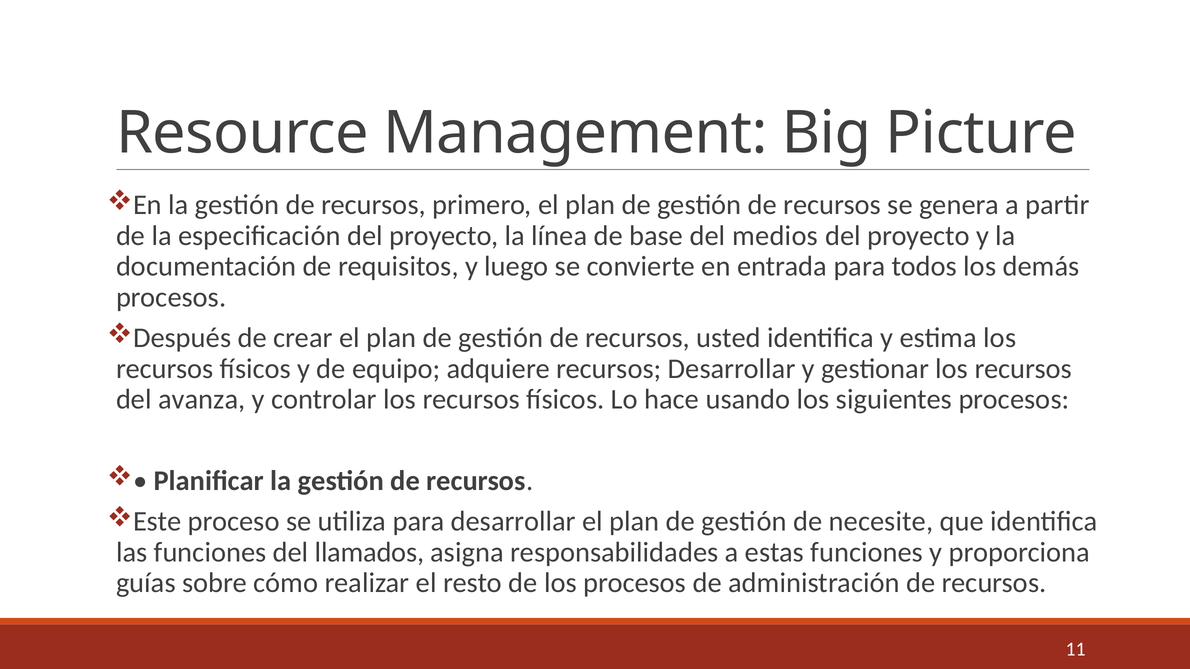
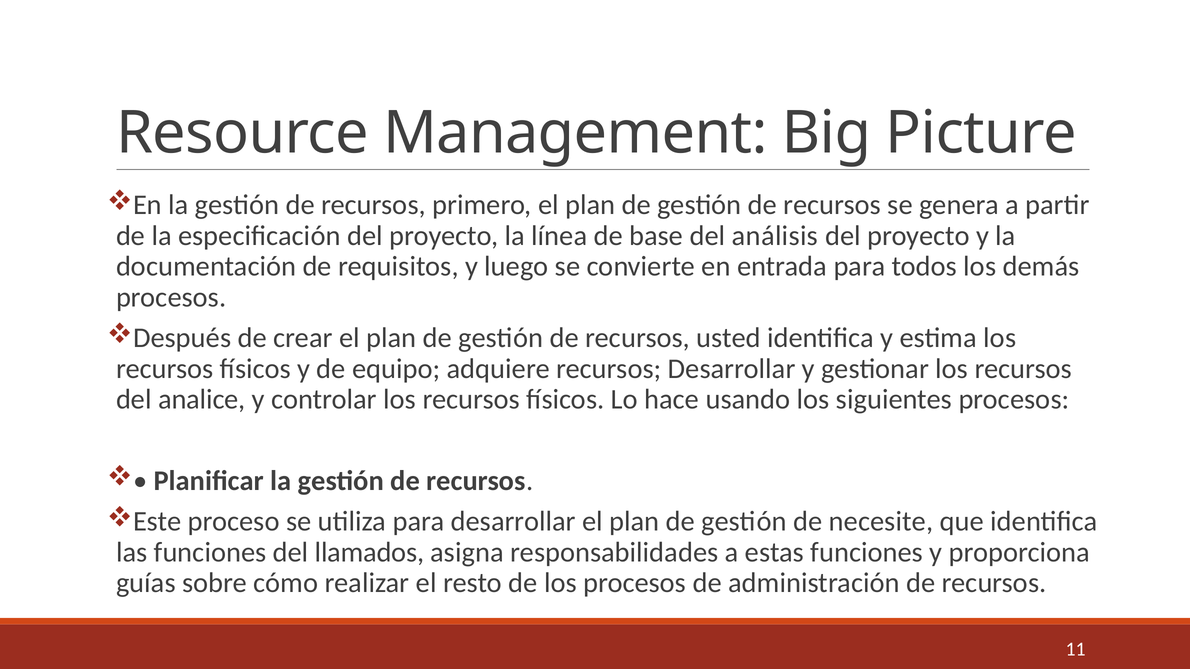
medios: medios -> análisis (775, 236)
avanza: avanza -> analice (202, 400)
